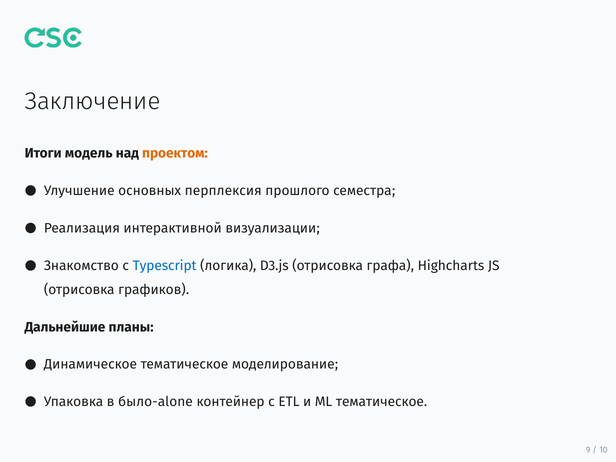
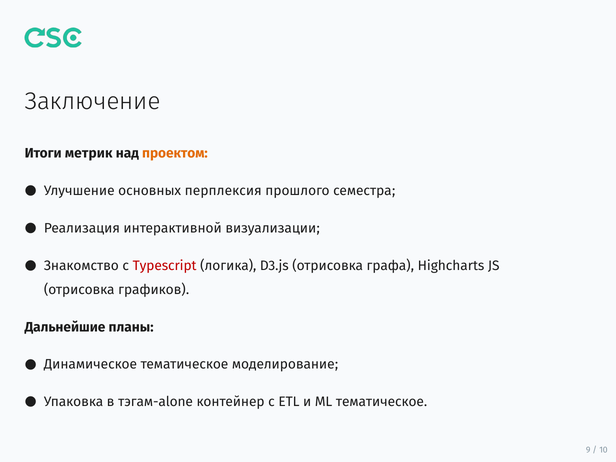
модель: модель -> метрик (89, 153)
Typescript colour: blue -> red (165, 266)
было-alone: было-alone -> тэгам-alone (156, 402)
